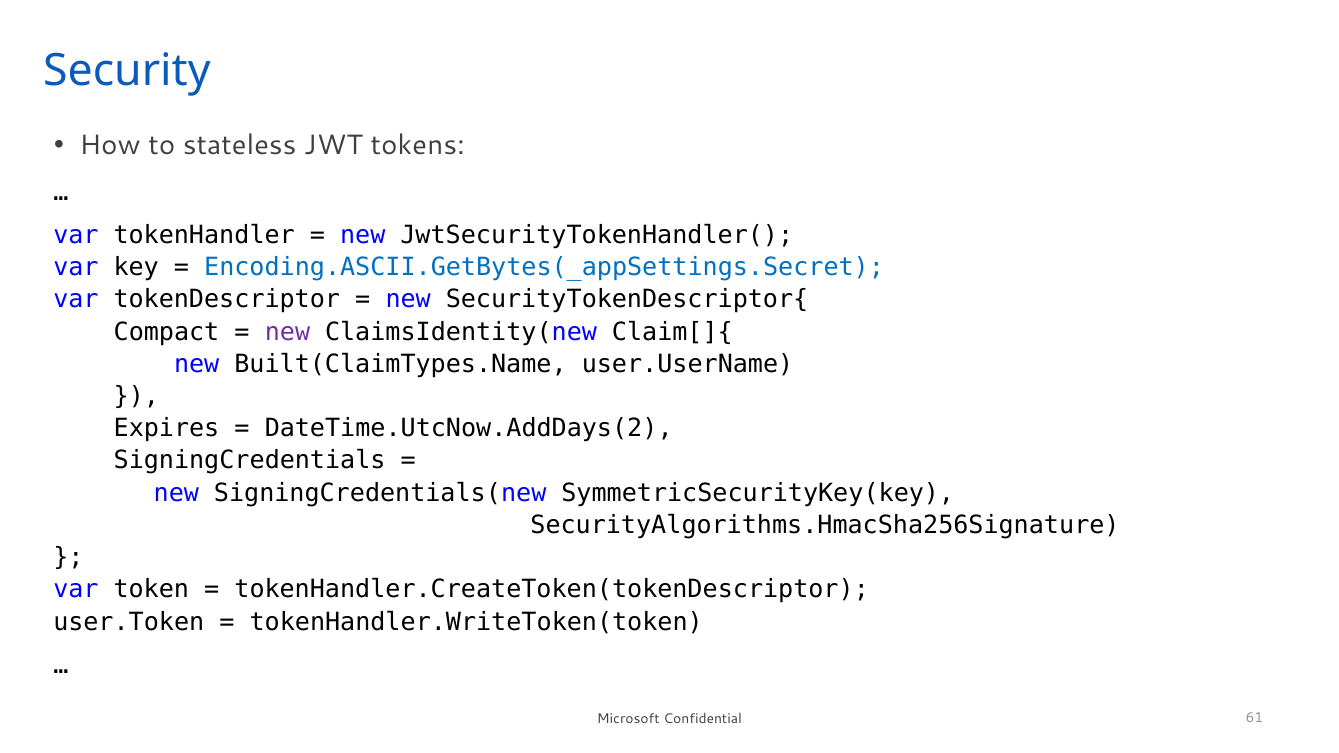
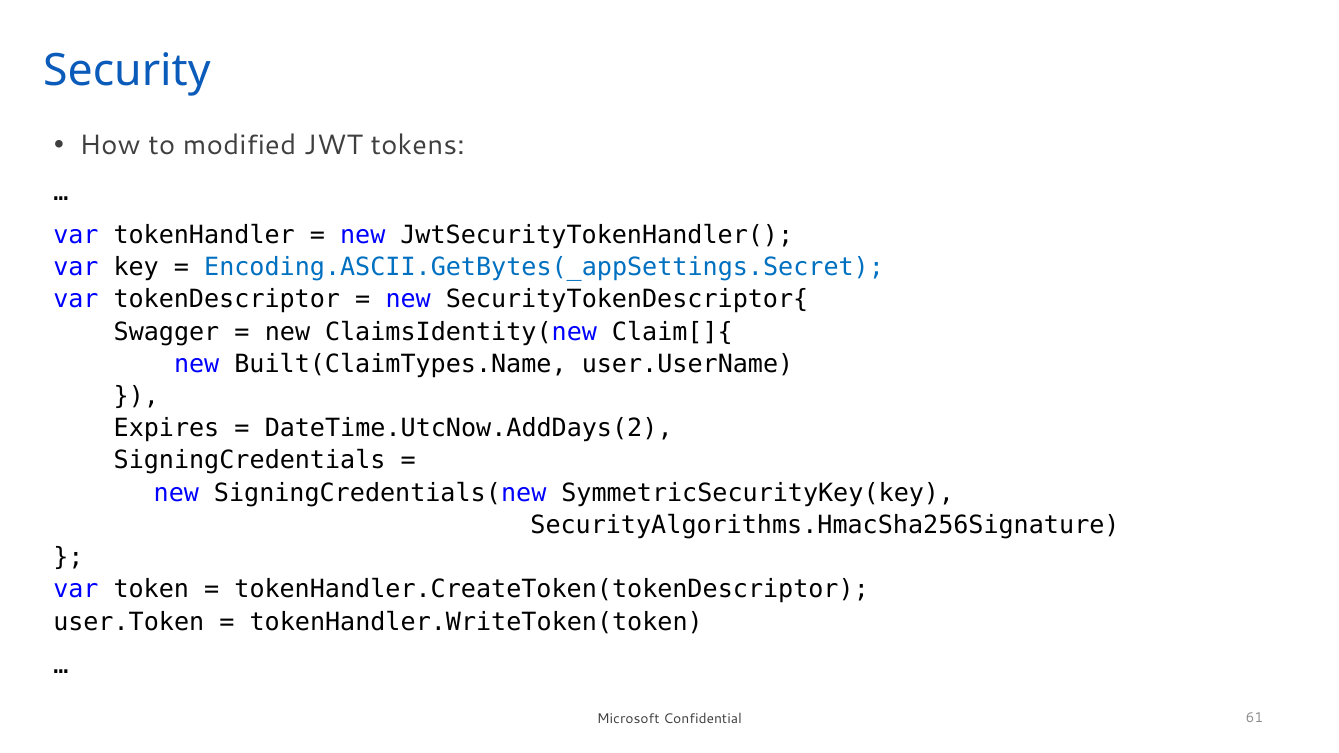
stateless: stateless -> modified (240, 145)
Compact: Compact -> Swagger (167, 332)
new colour: purple -> black (287, 332)
